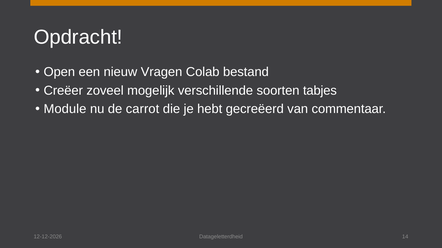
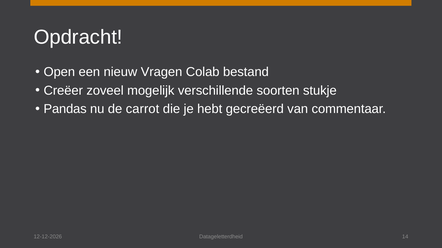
tabjes: tabjes -> stukje (320, 91)
Module: Module -> Pandas (65, 109)
